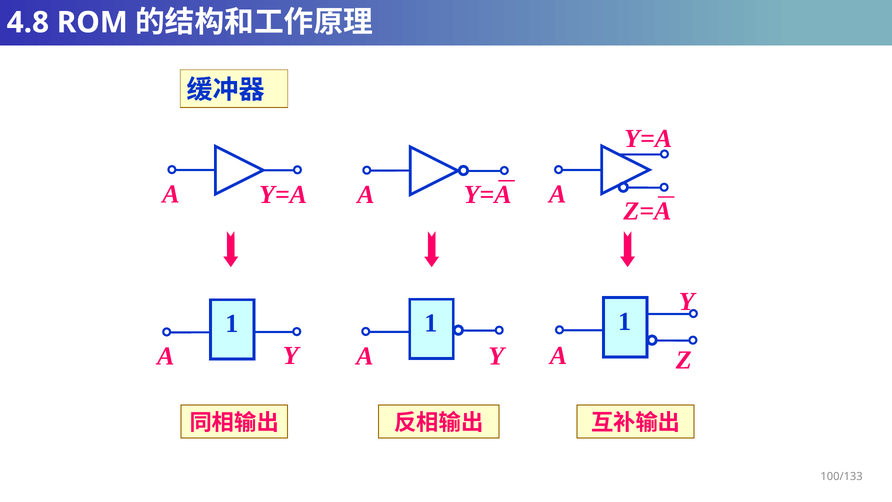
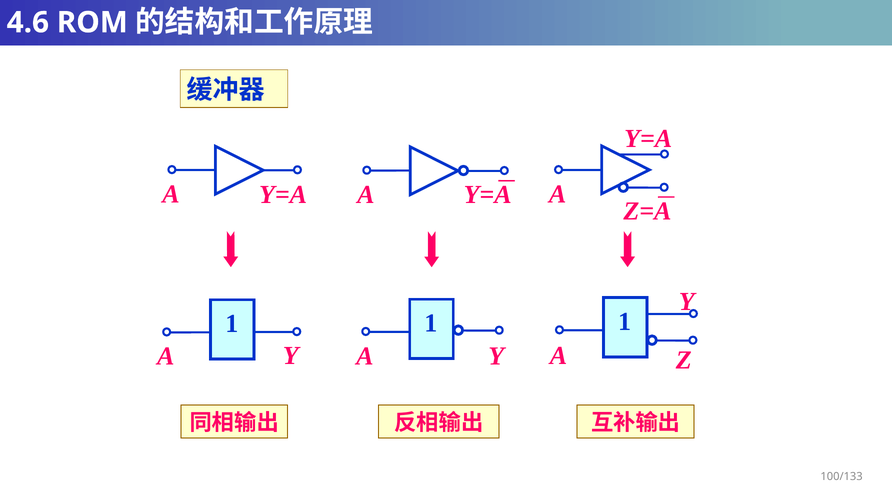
4.8: 4.8 -> 4.6 (28, 22)
